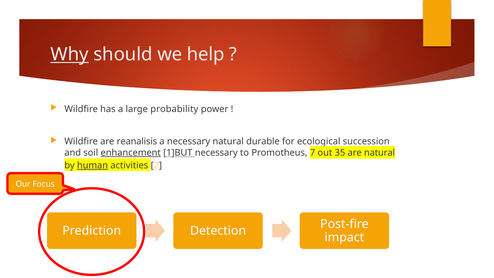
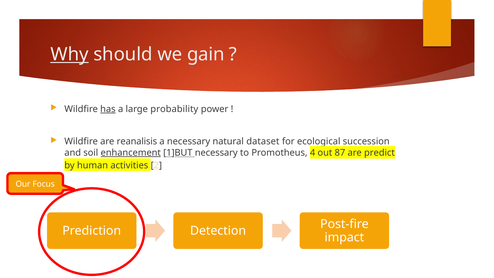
help: help -> gain (206, 54)
has underline: none -> present (108, 109)
durable: durable -> dataset (263, 142)
7: 7 -> 4 (313, 153)
35: 35 -> 87 (340, 153)
are natural: natural -> predict (379, 153)
human underline: present -> none (93, 165)
